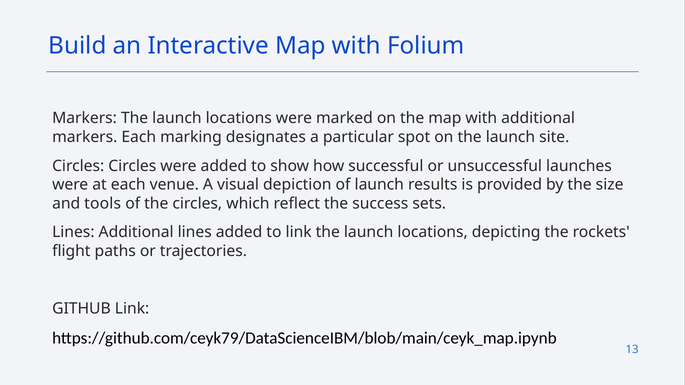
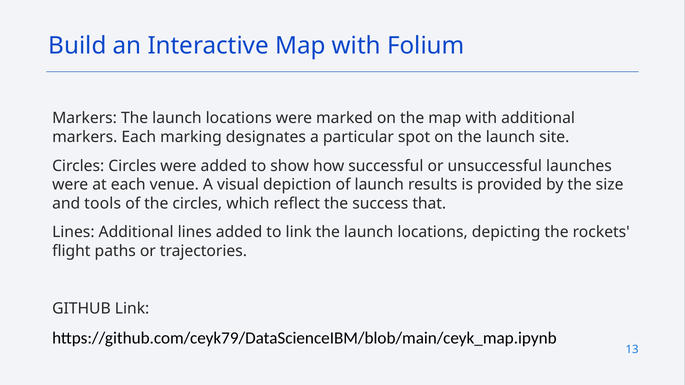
sets: sets -> that (429, 204)
